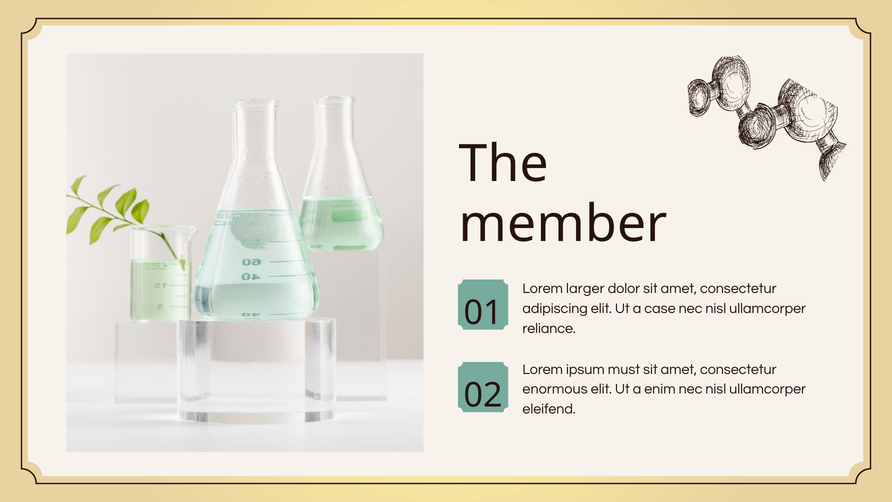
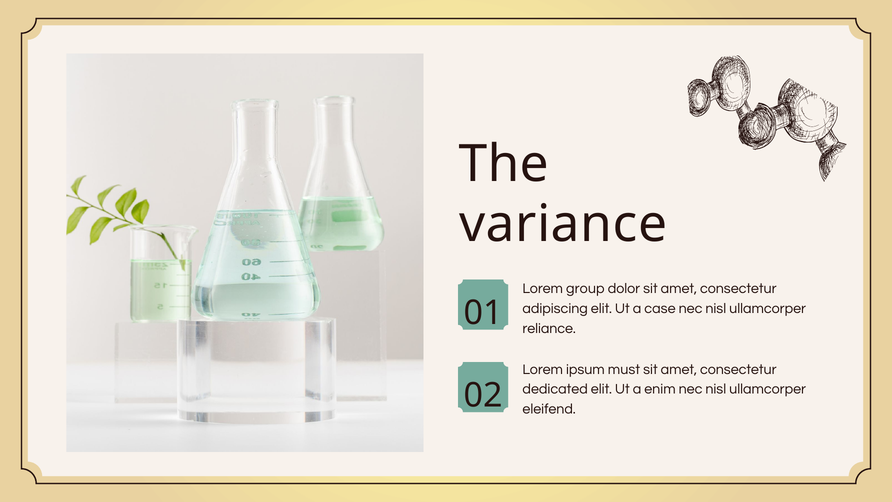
member: member -> variance (563, 224)
larger: larger -> group (585, 289)
enormous: enormous -> dedicated (555, 389)
